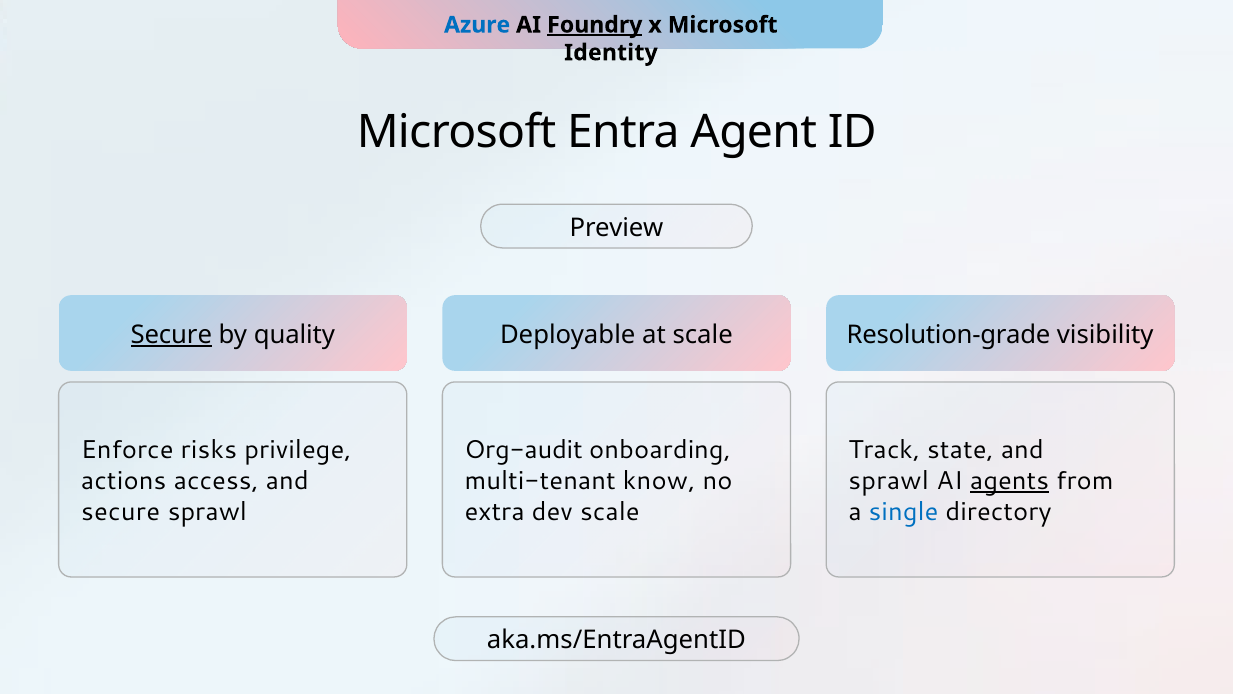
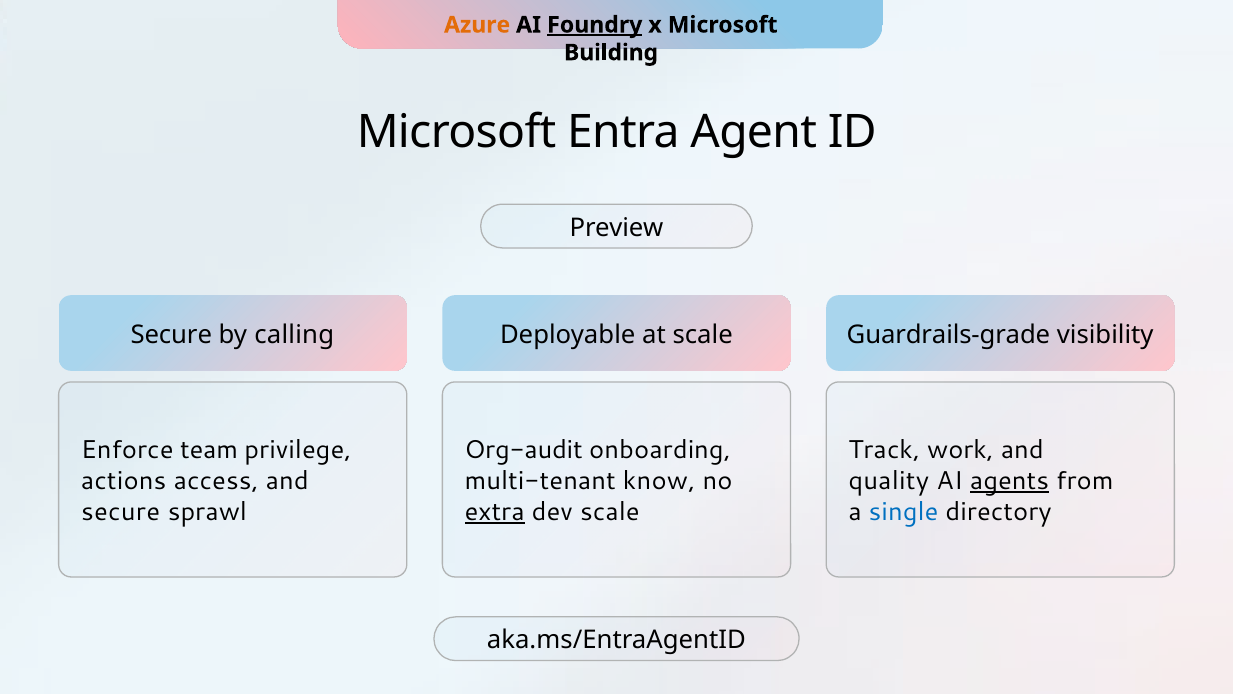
Azure colour: blue -> orange (477, 25)
Identity: Identity -> Building (611, 53)
Secure underline: present -> none (171, 335)
quality: quality -> calling (294, 335)
Resolution-grade: Resolution-grade -> Guardrails-grade (948, 335)
risks: risks -> team (209, 450)
state: state -> work (961, 450)
sprawl: sprawl -> quality (889, 481)
extra underline: none -> present (495, 512)
